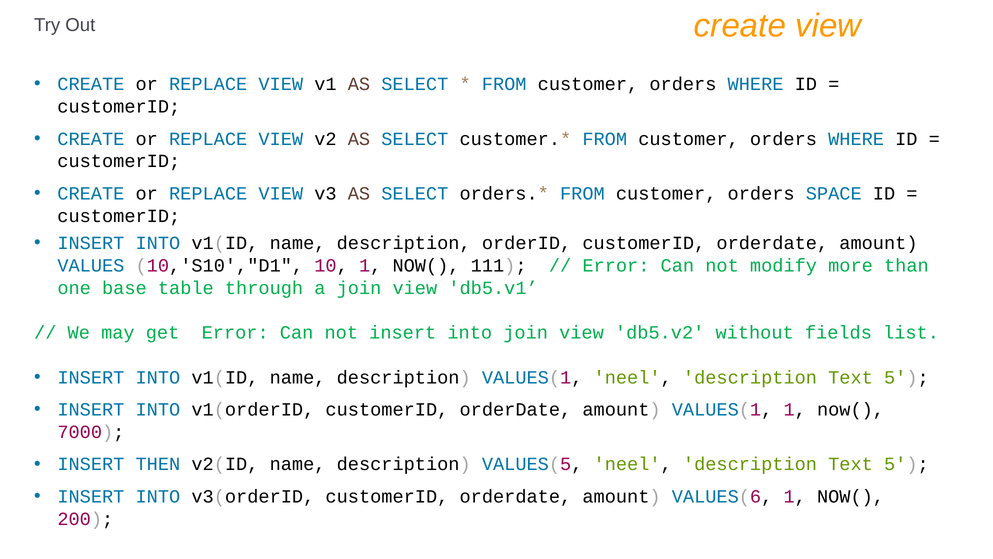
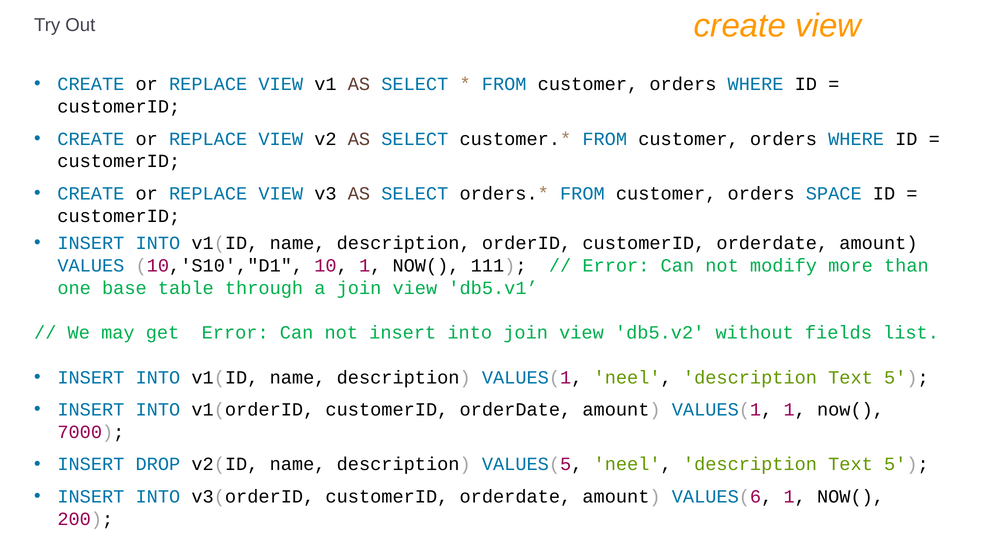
THEN: THEN -> DROP (158, 464)
